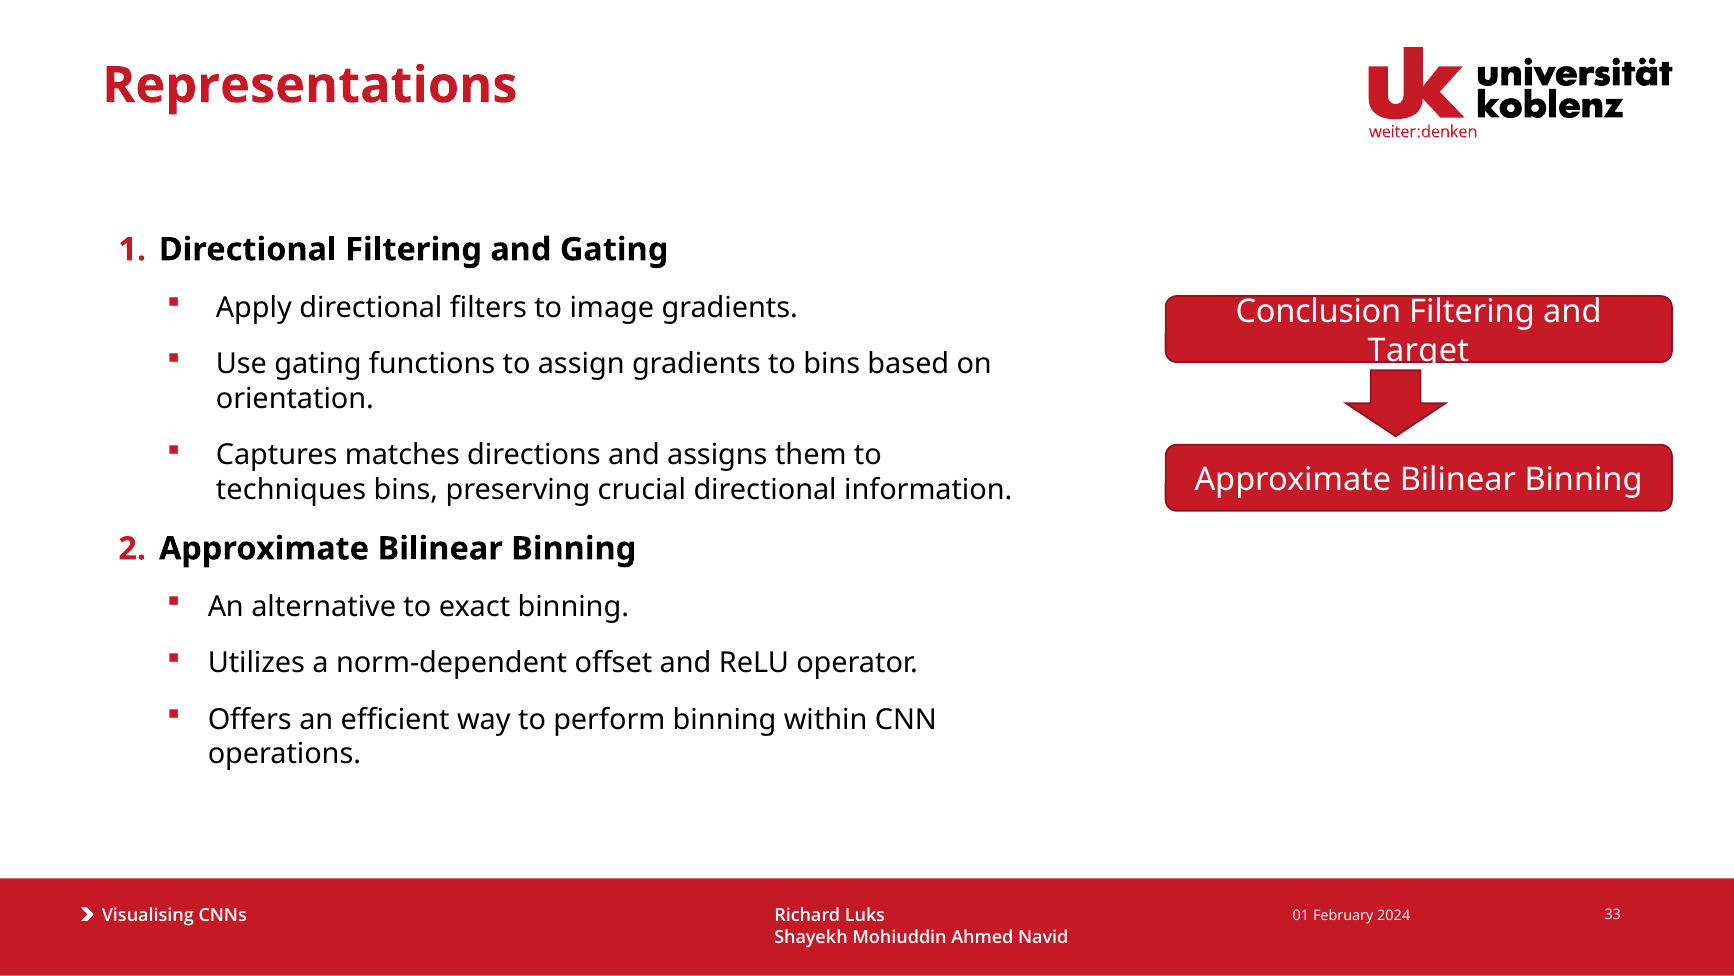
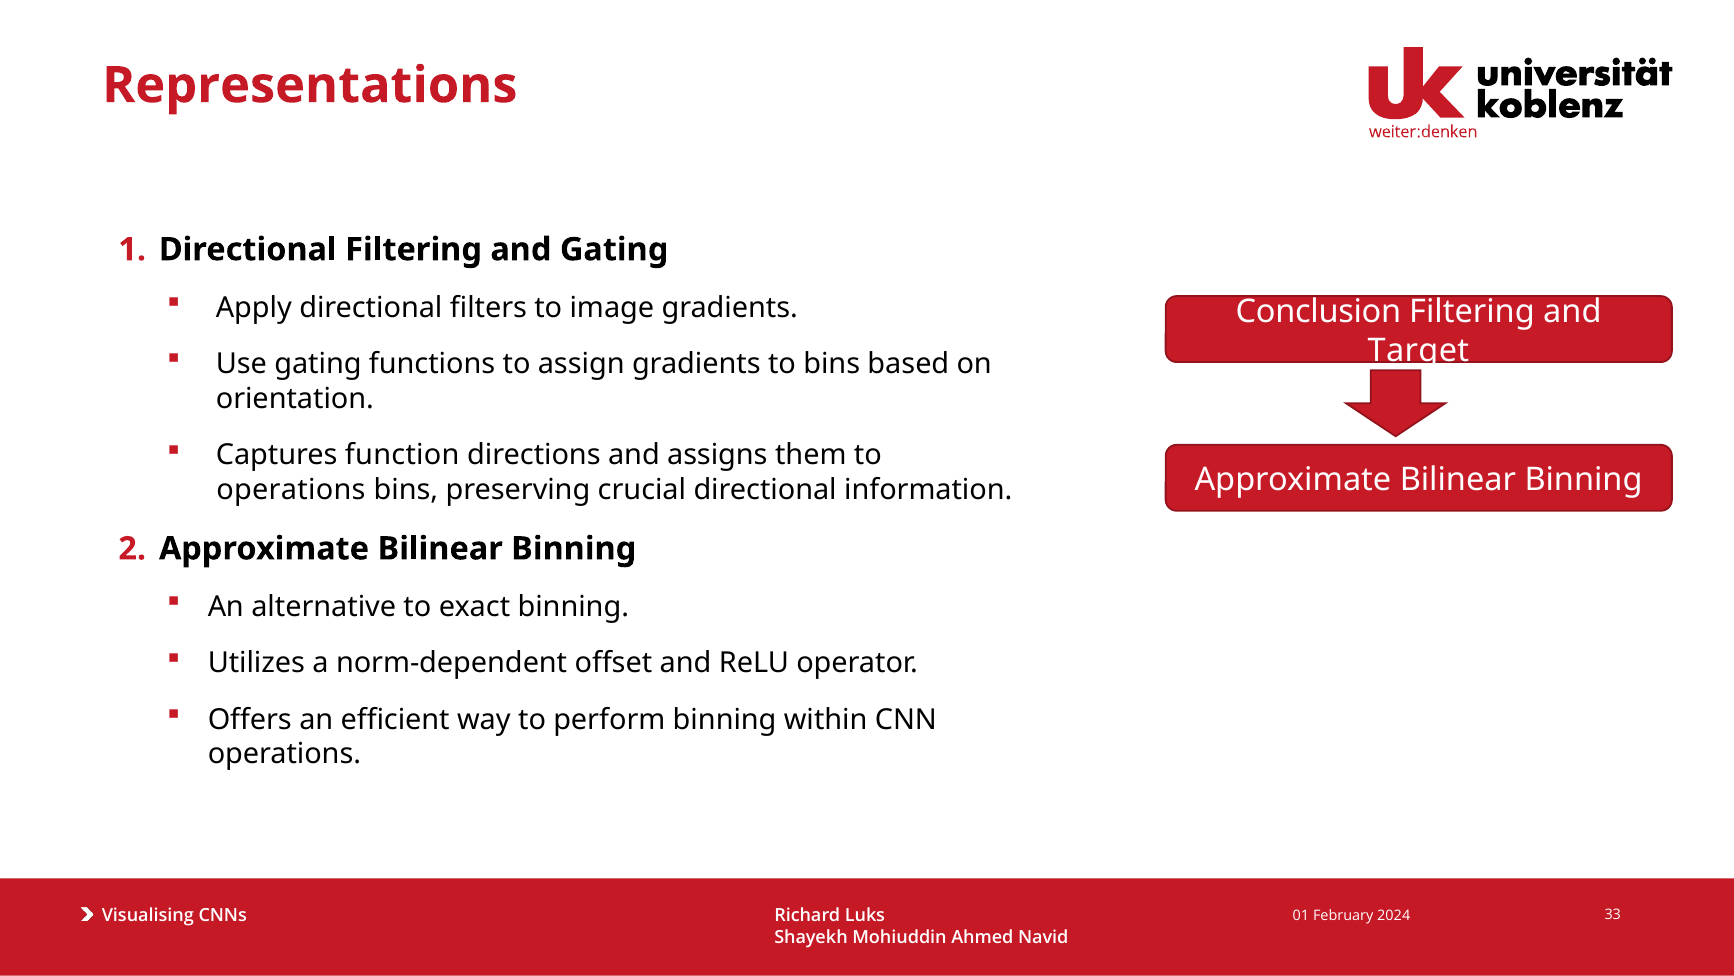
matches: matches -> function (402, 455)
techniques: techniques -> operations (291, 490)
